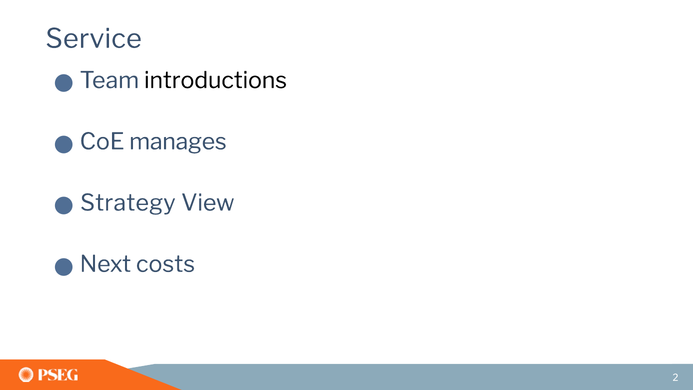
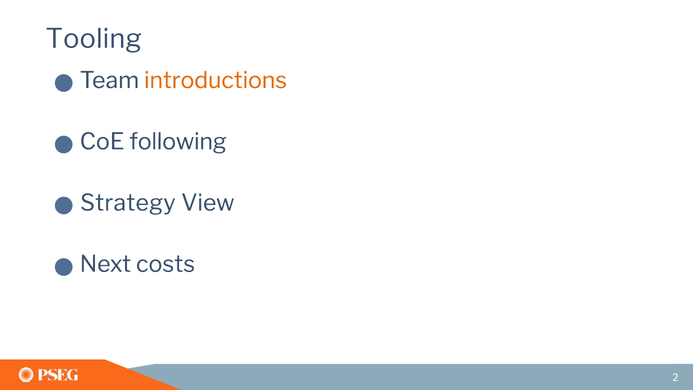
Service: Service -> Tooling (94, 39)
introductions colour: black -> orange (216, 80)
manages: manages -> following (178, 142)
